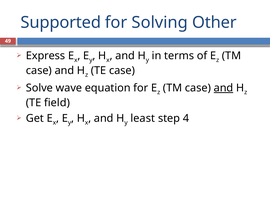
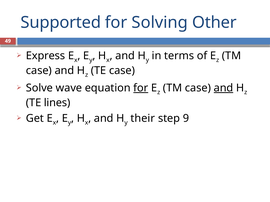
for underline: none -> present (141, 88)
field: field -> lines (57, 103)
least: least -> their (143, 119)
4: 4 -> 9 (186, 119)
